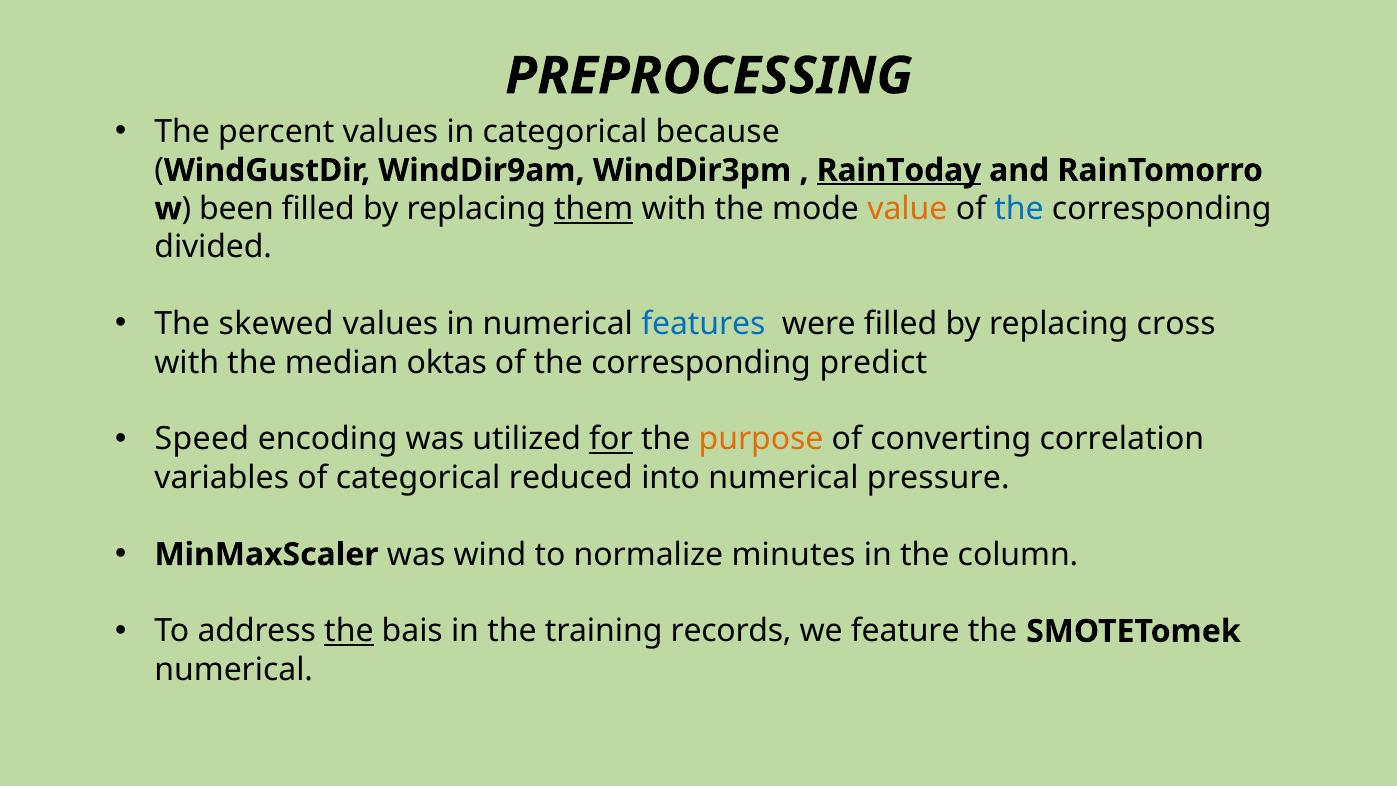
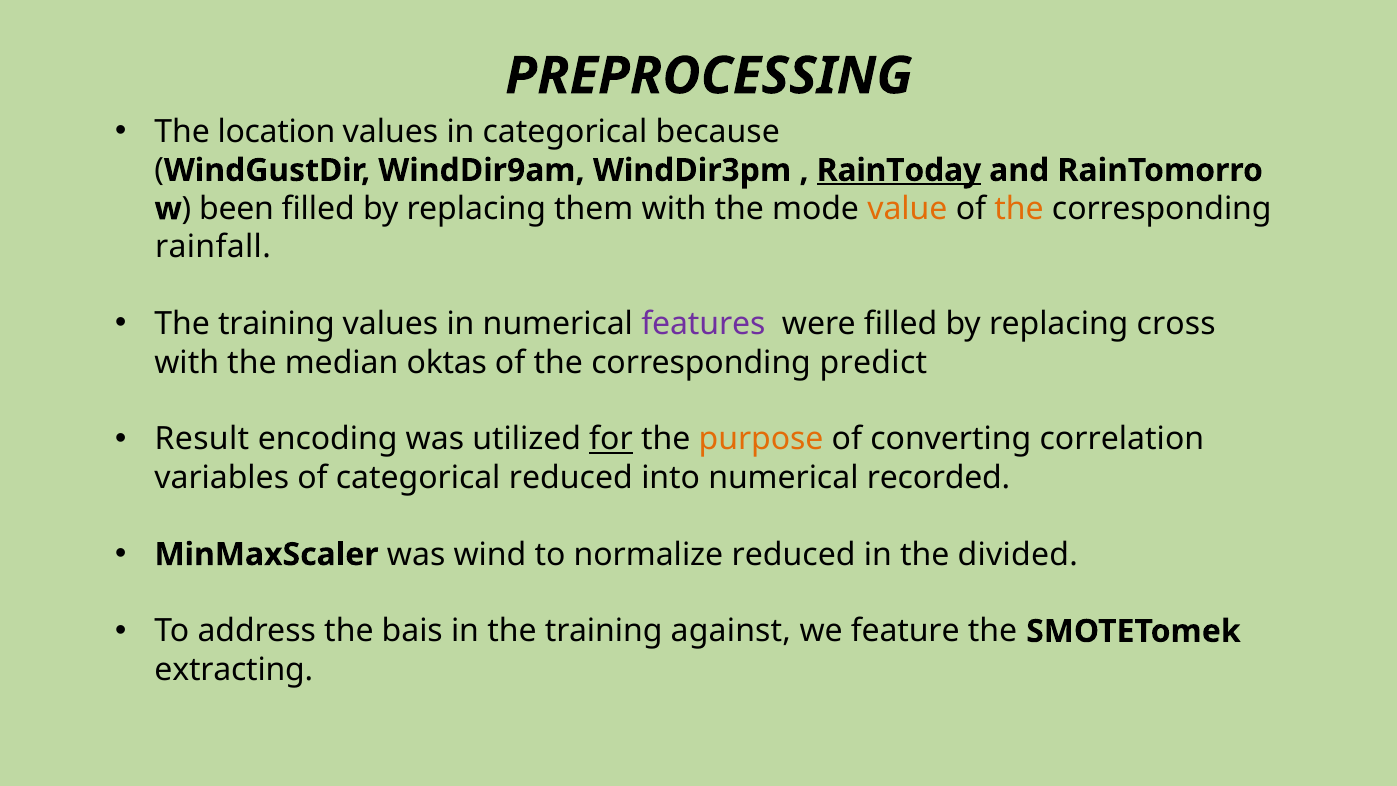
percent: percent -> location (276, 132)
them underline: present -> none (594, 209)
the colour: blue -> orange (1019, 209)
divided: divided -> rainfall (213, 247)
skewed: skewed -> training (276, 324)
features colour: blue -> purple (703, 324)
Speed: Speed -> Result (202, 439)
pressure: pressure -> recorded (939, 478)
normalize minutes: minutes -> reduced (794, 554)
column: column -> divided (1018, 554)
the underline: present -> none (349, 631)
records: records -> against (731, 631)
numerical: numerical -> extracting (234, 670)
